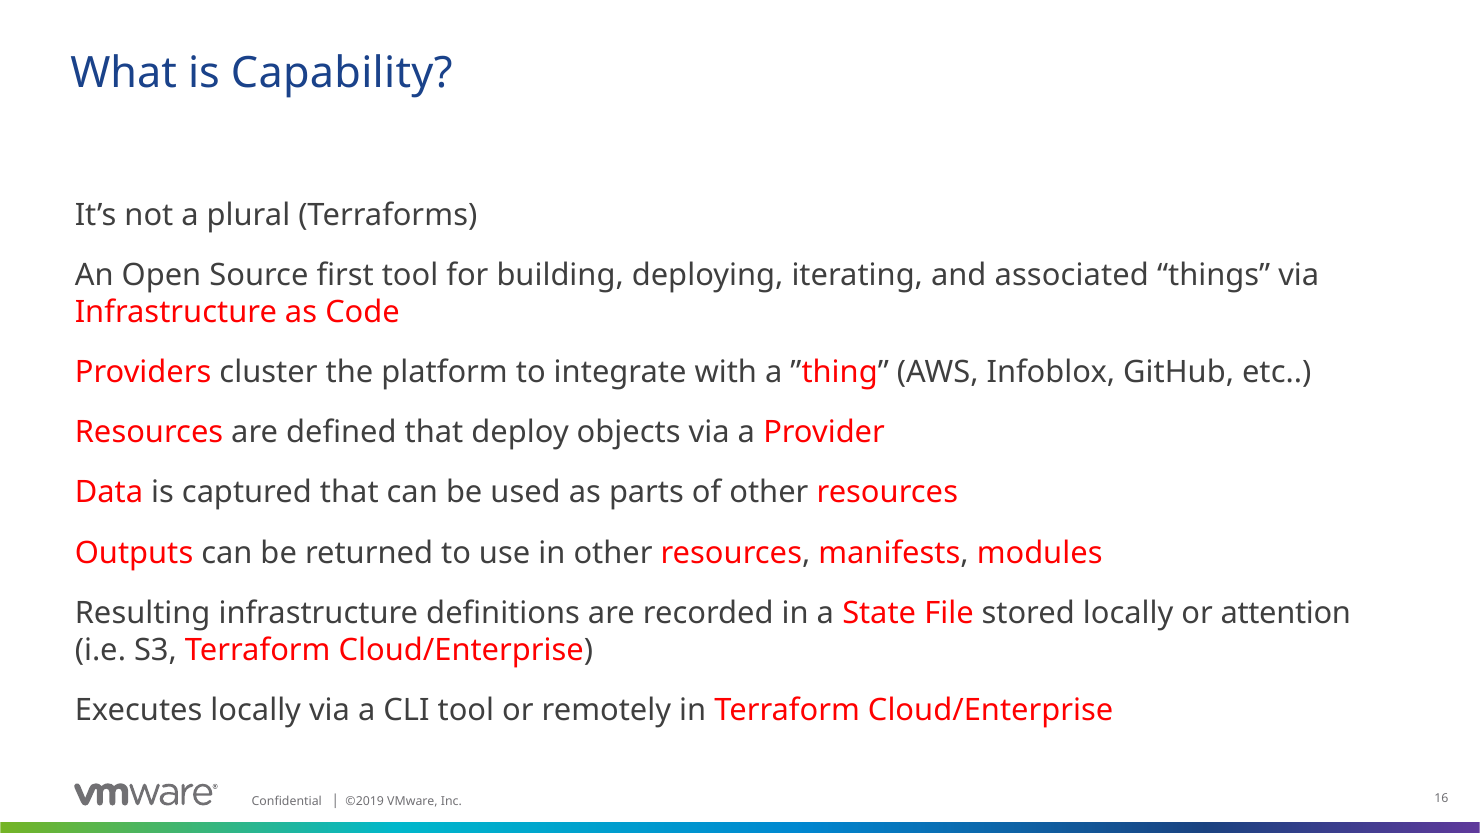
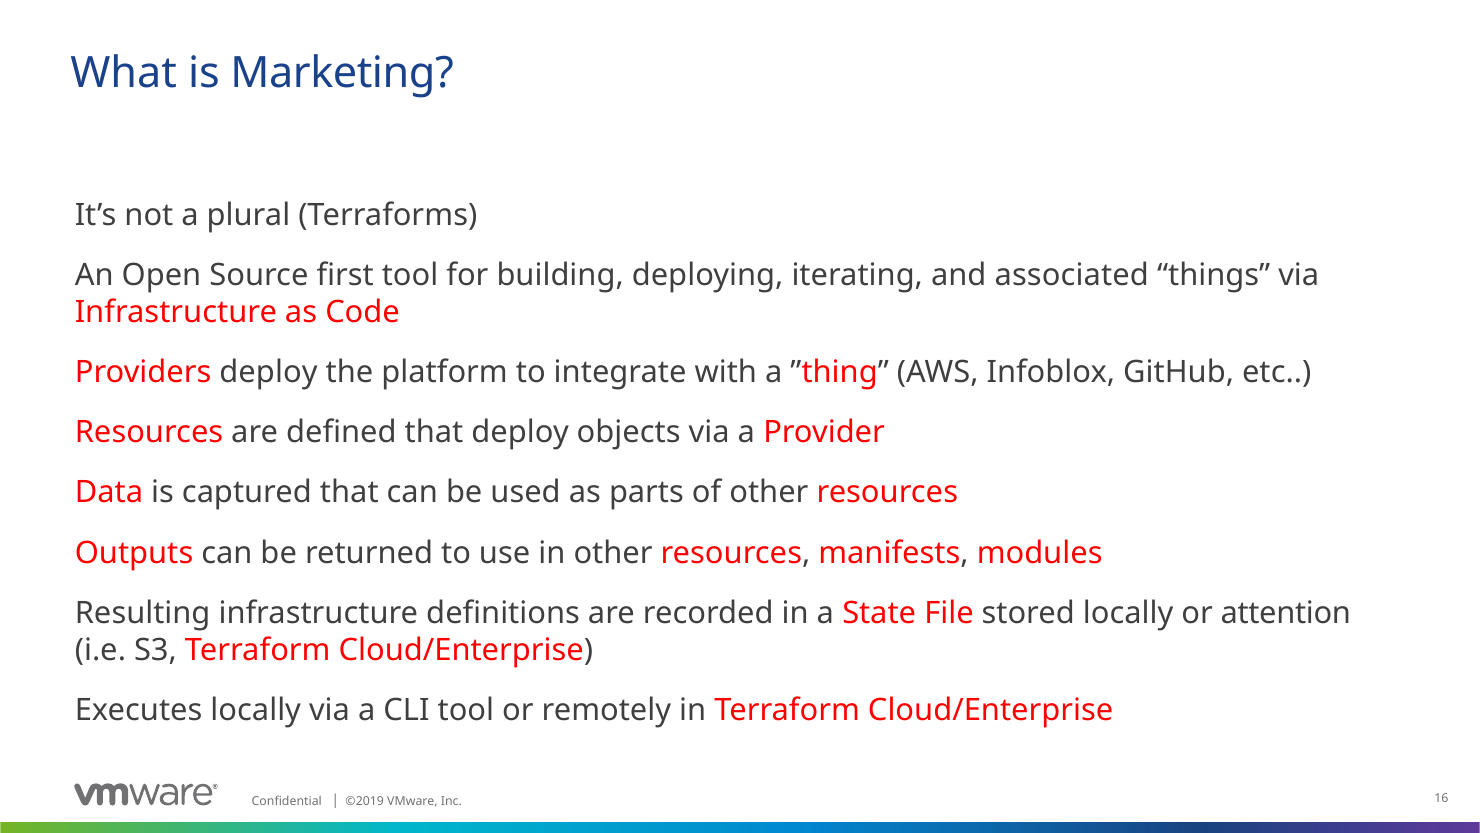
Capability: Capability -> Marketing (342, 73)
Providers cluster: cluster -> deploy (268, 372)
